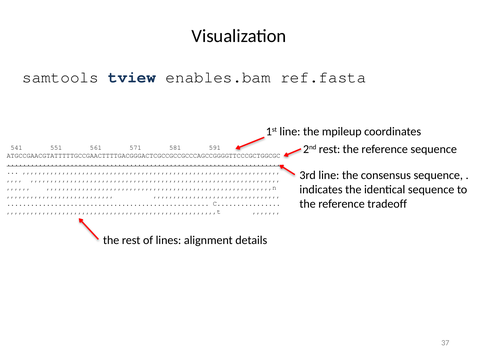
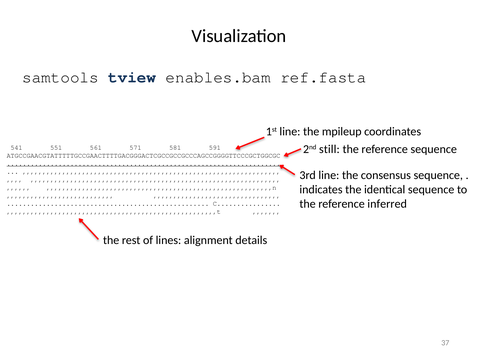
2nd rest: rest -> still (329, 149)
tradeoff: tradeoff -> inferred (387, 204)
